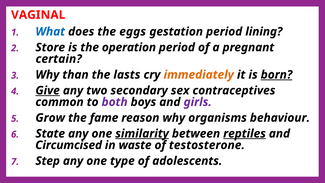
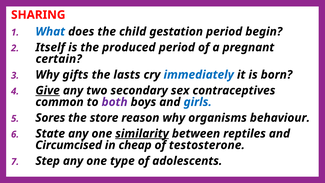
VAGINAL: VAGINAL -> SHARING (38, 15)
eggs: eggs -> child (133, 32)
lining: lining -> begin (264, 32)
Store: Store -> Itself (50, 47)
operation: operation -> produced (129, 47)
than: than -> gifts (75, 75)
immediately colour: orange -> blue (199, 75)
born underline: present -> none (277, 75)
girls colour: purple -> blue (198, 102)
Grow: Grow -> Sores (50, 118)
fame: fame -> store (104, 118)
reptiles underline: present -> none (245, 133)
waste: waste -> cheap (135, 145)
